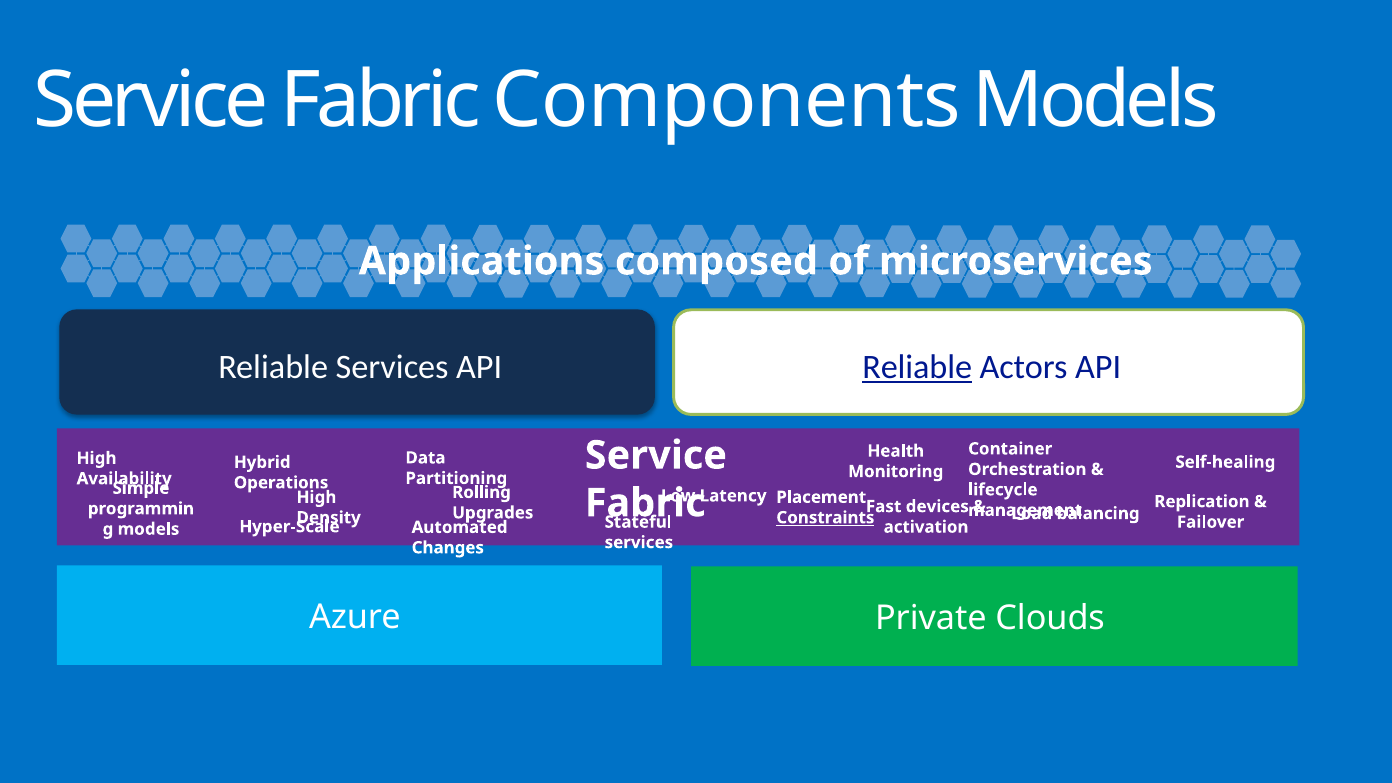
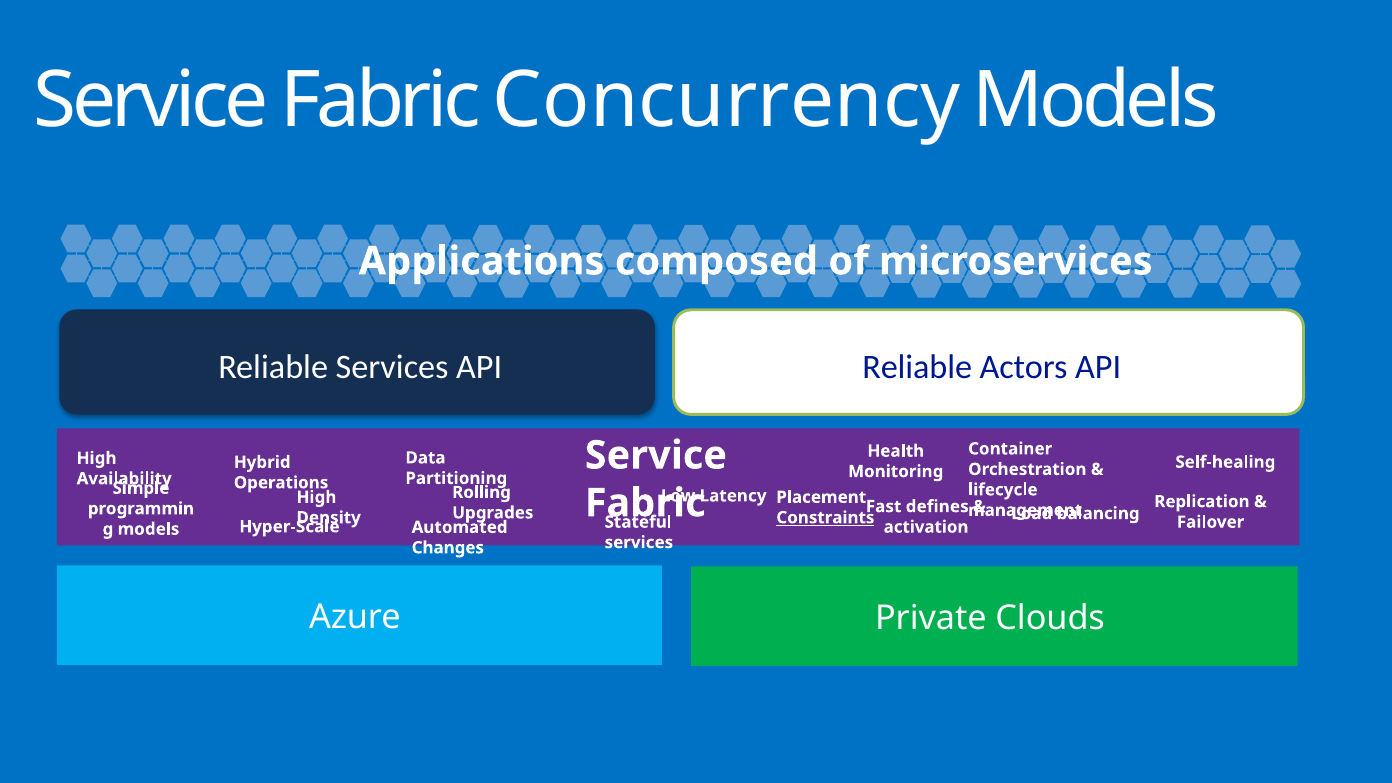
Components: Components -> Concurrency (727, 101)
Reliable underline: present -> none (917, 368)
devices: devices -> defines (937, 507)
